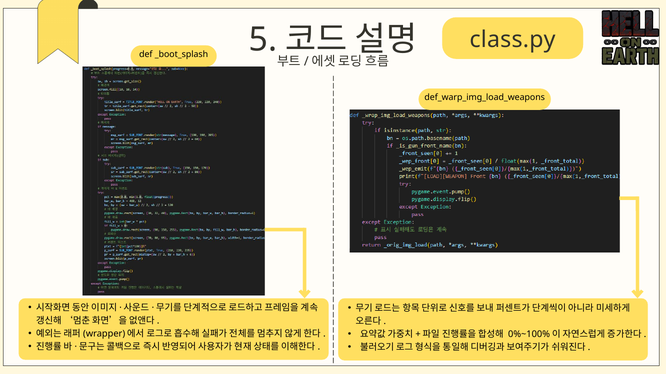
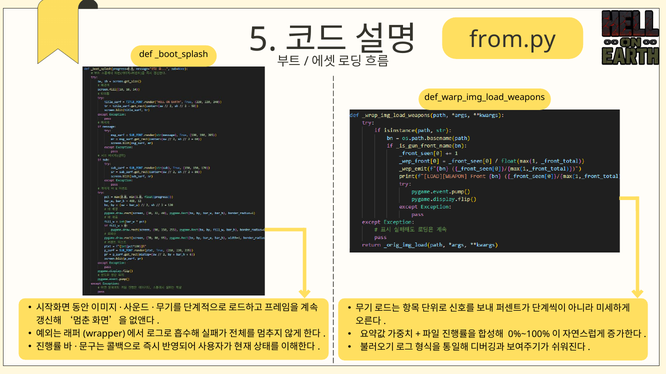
class.py: class.py -> from.py (513, 39)
